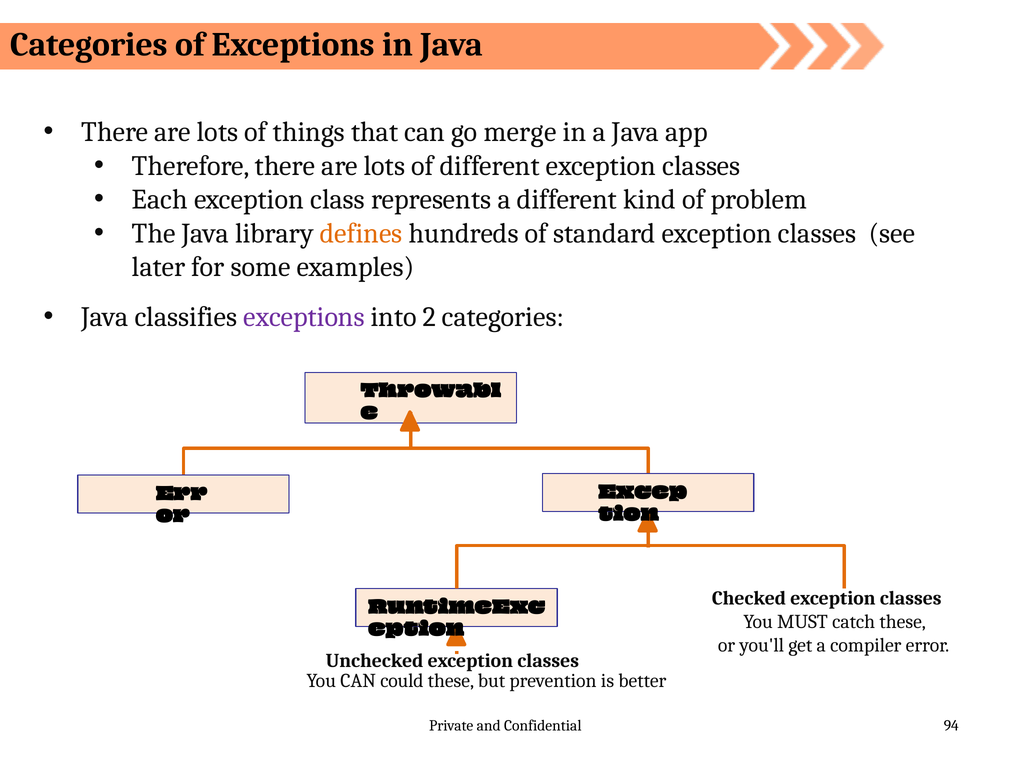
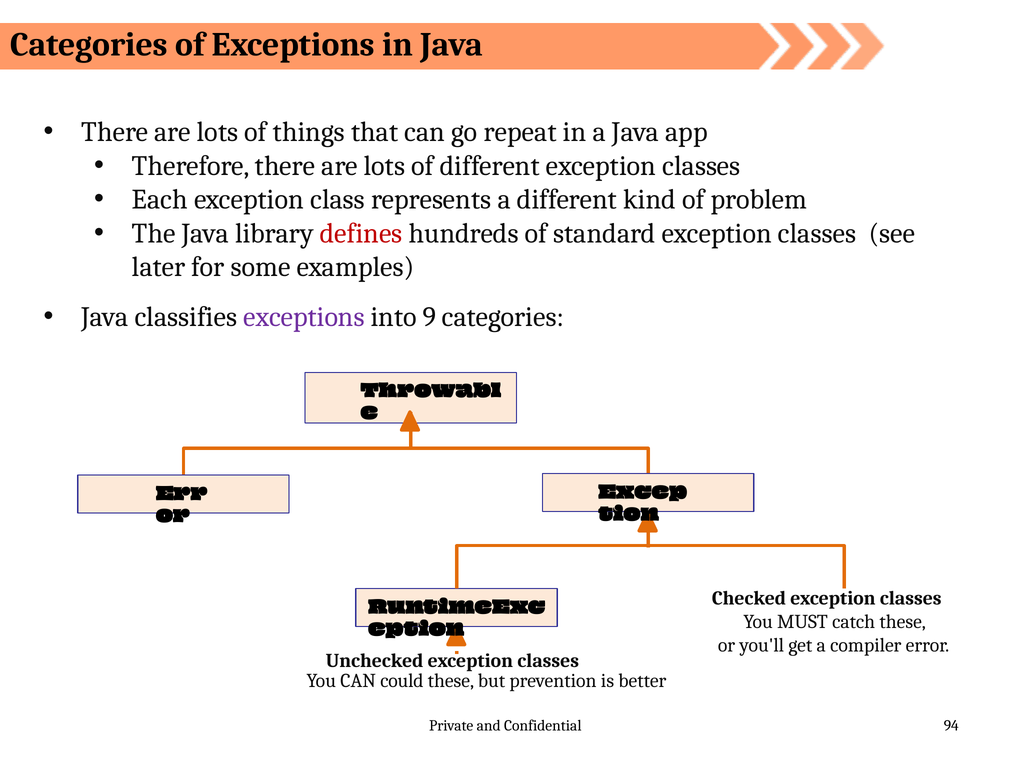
merge: merge -> repeat (520, 132)
defines colour: orange -> red (361, 233)
2: 2 -> 9 (429, 317)
